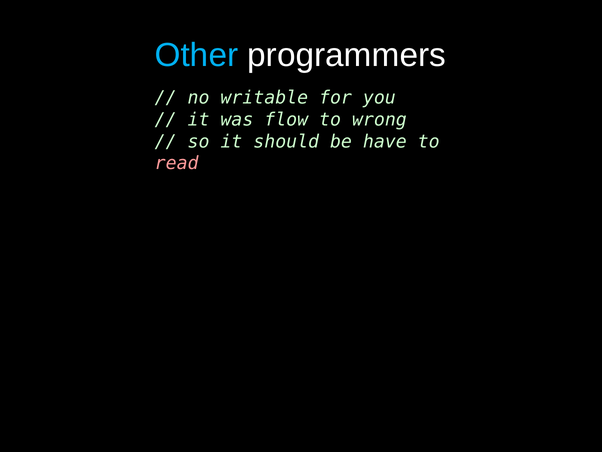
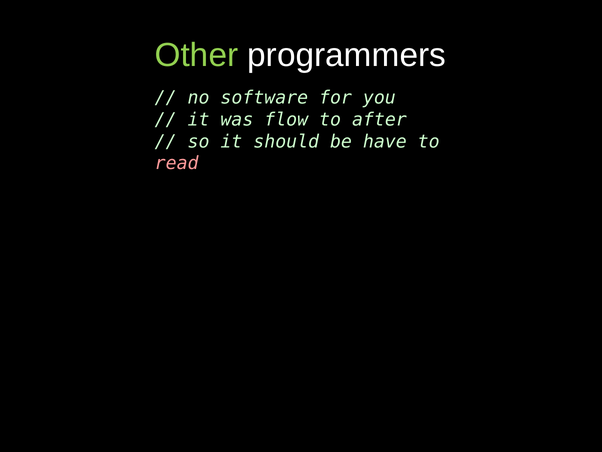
Other colour: light blue -> light green (197, 55)
writable: writable -> software (264, 98)
wrong: wrong -> after (379, 120)
